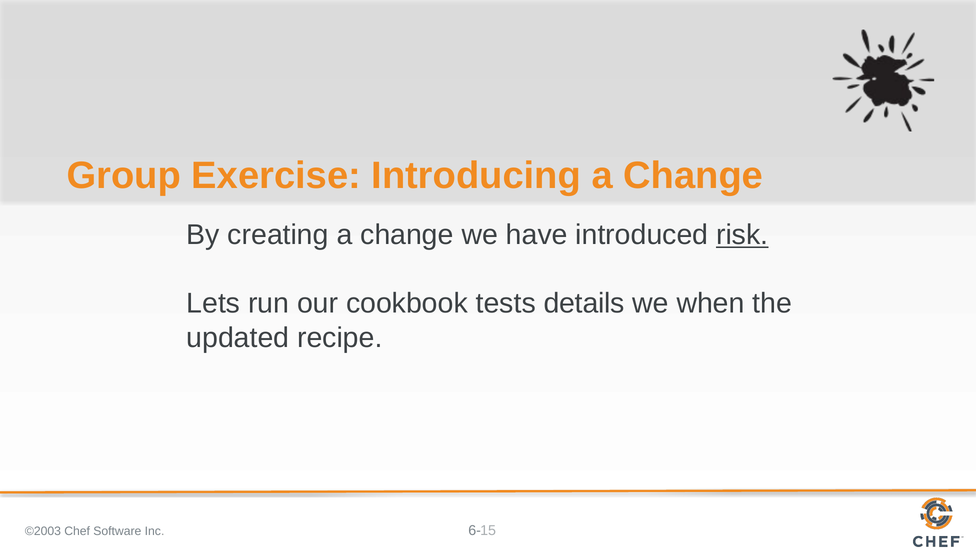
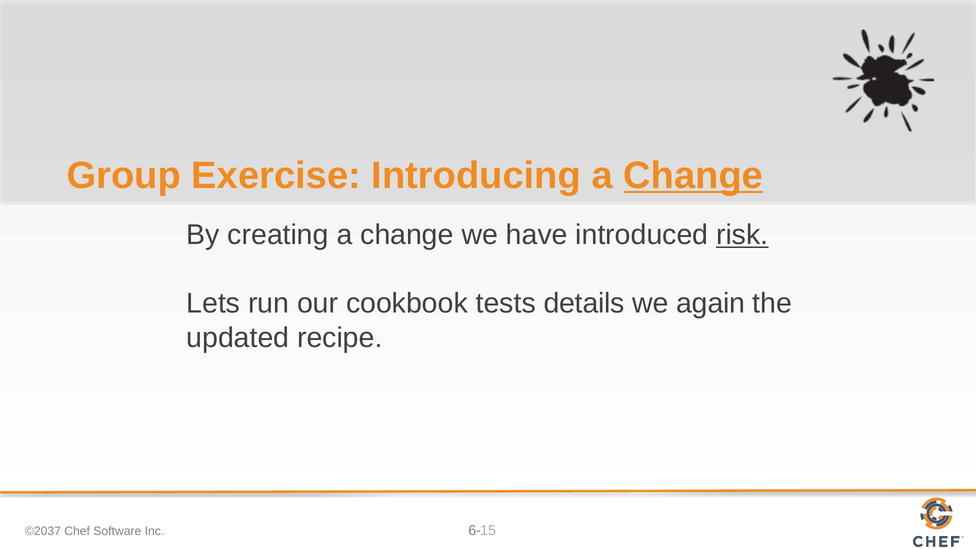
Change underline: none -> present (693, 176)
when: when -> again (711, 303)
©2003: ©2003 -> ©2037 (43, 531)
